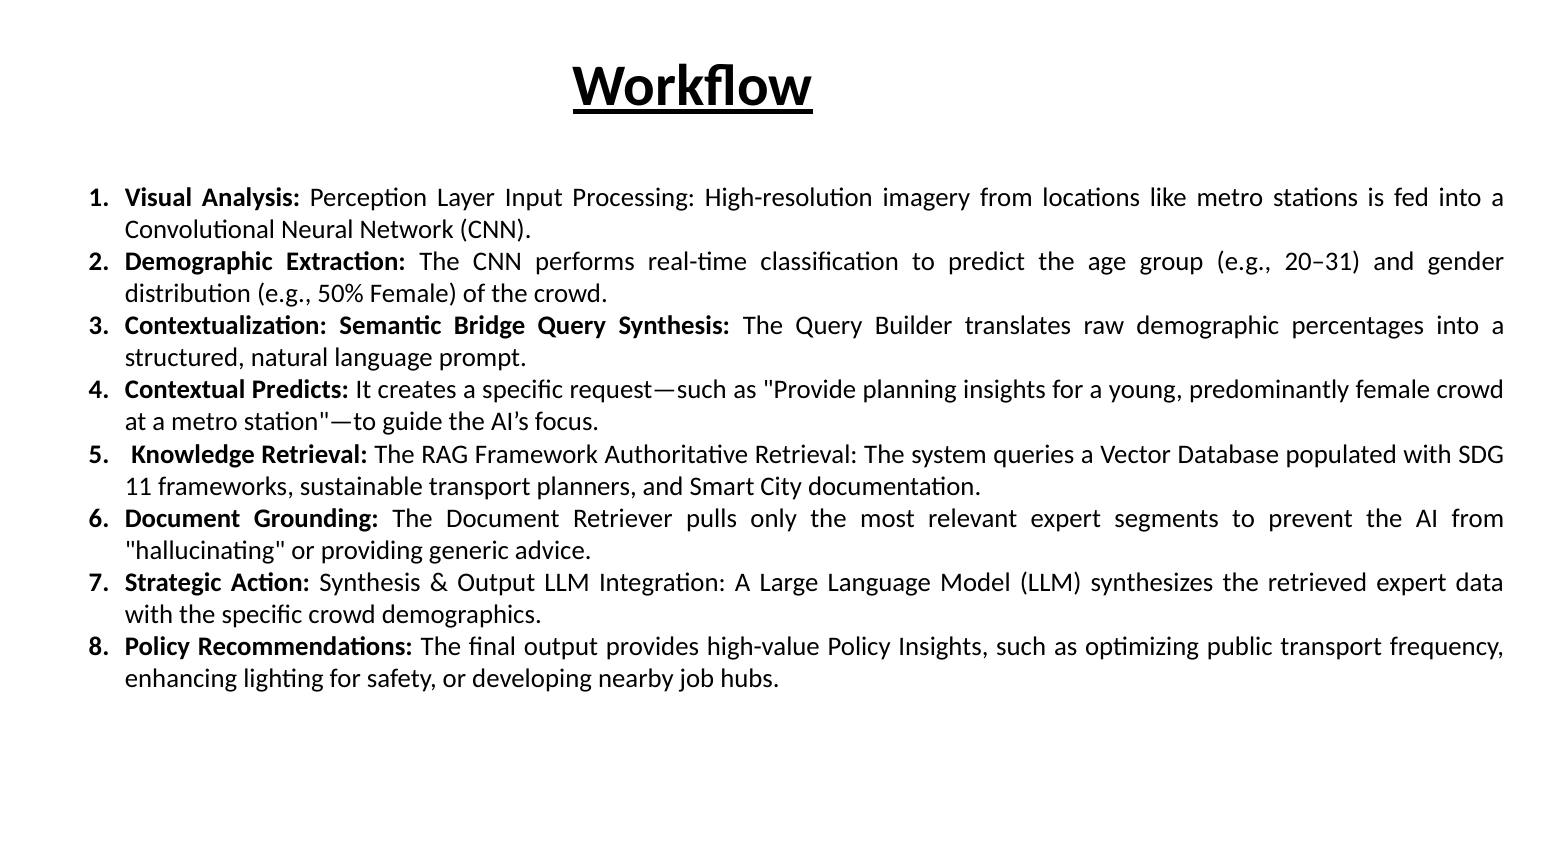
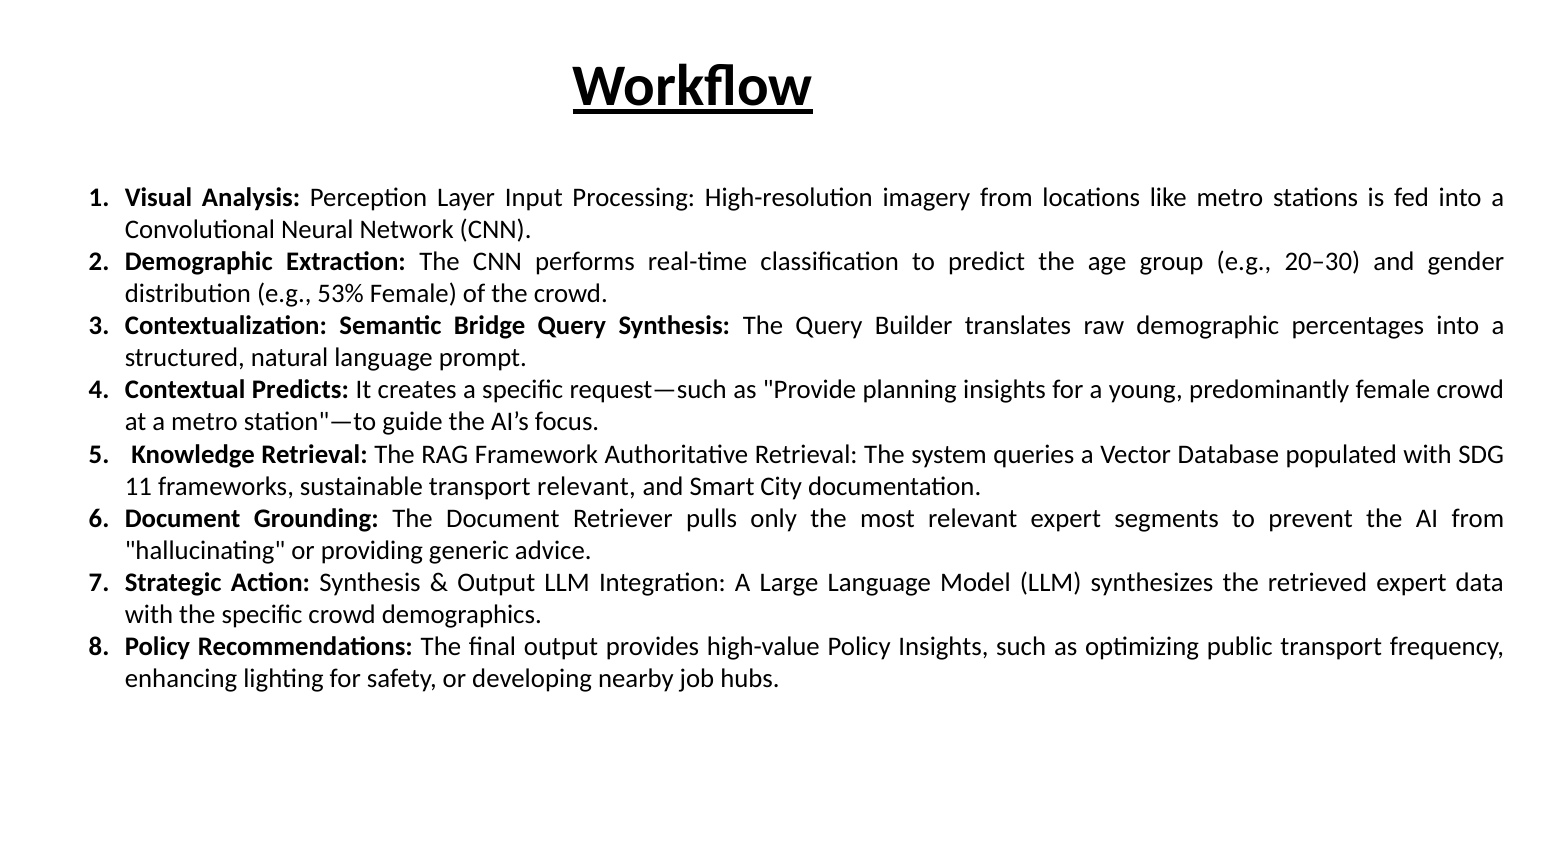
20–31: 20–31 -> 20–30 (1322, 261)
50%: 50% -> 53% (341, 294)
transport planners: planners -> relevant (586, 486)
